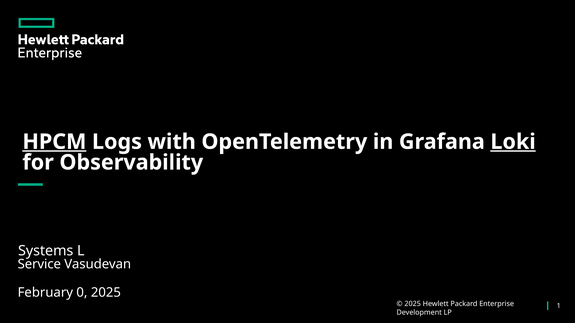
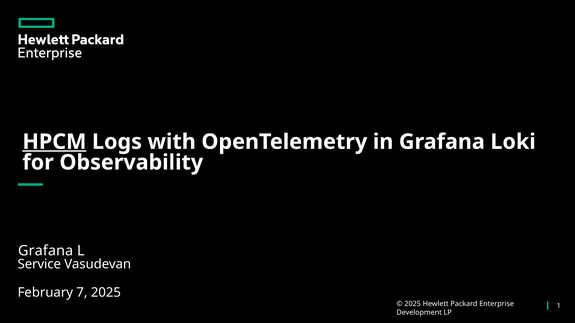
Loki underline: present -> none (513, 142)
Systems: Systems -> Grafana (46, 251)
0: 0 -> 7 (82, 293)
